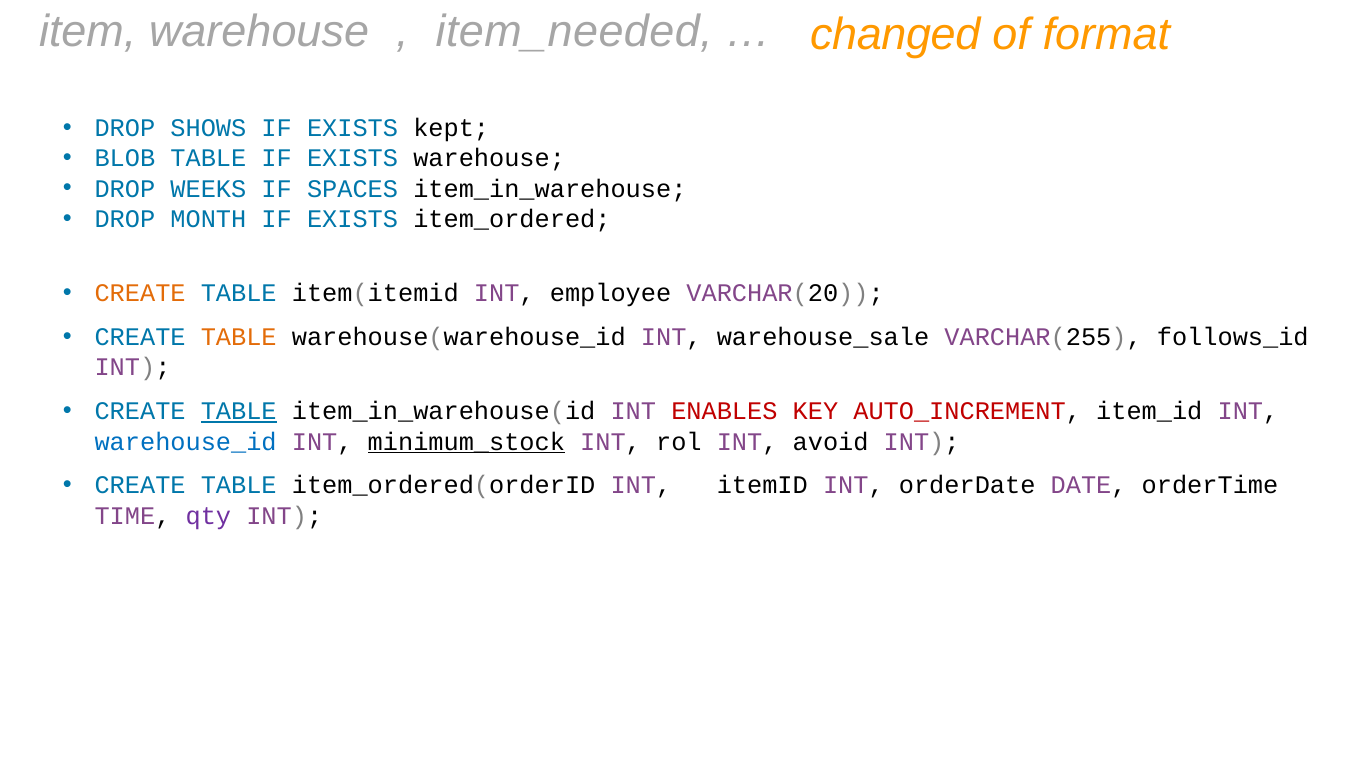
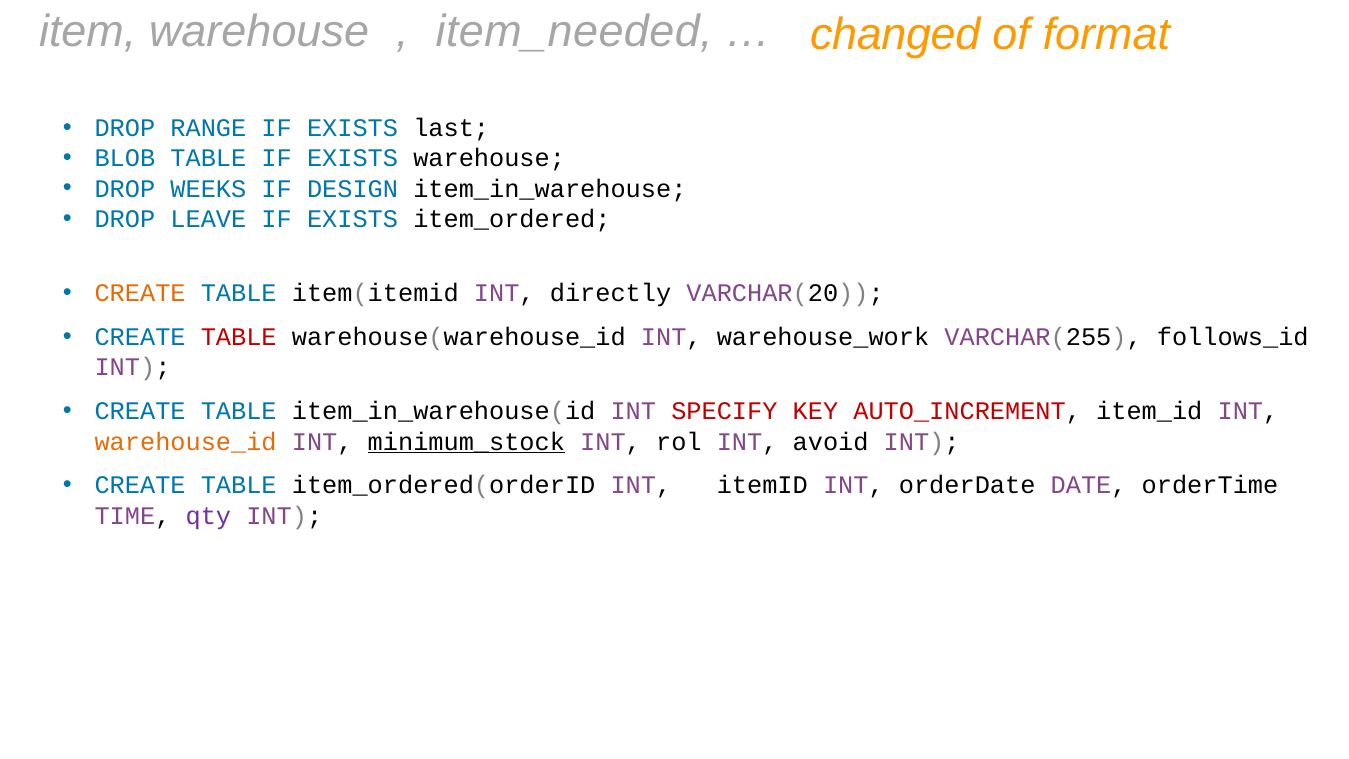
SHOWS: SHOWS -> RANGE (208, 128)
kept: kept -> last (451, 128)
SPACES: SPACES -> DESIGN (353, 189)
MONTH: MONTH -> LEAVE (208, 219)
employee: employee -> directly (611, 293)
TABLE colour: orange -> red (239, 337)
warehouse_sale: warehouse_sale -> warehouse_work (823, 337)
TABLE underline: present -> none (239, 411)
ENABLES: ENABLES -> SPECIFY (724, 411)
warehouse_id colour: blue -> orange (186, 442)
